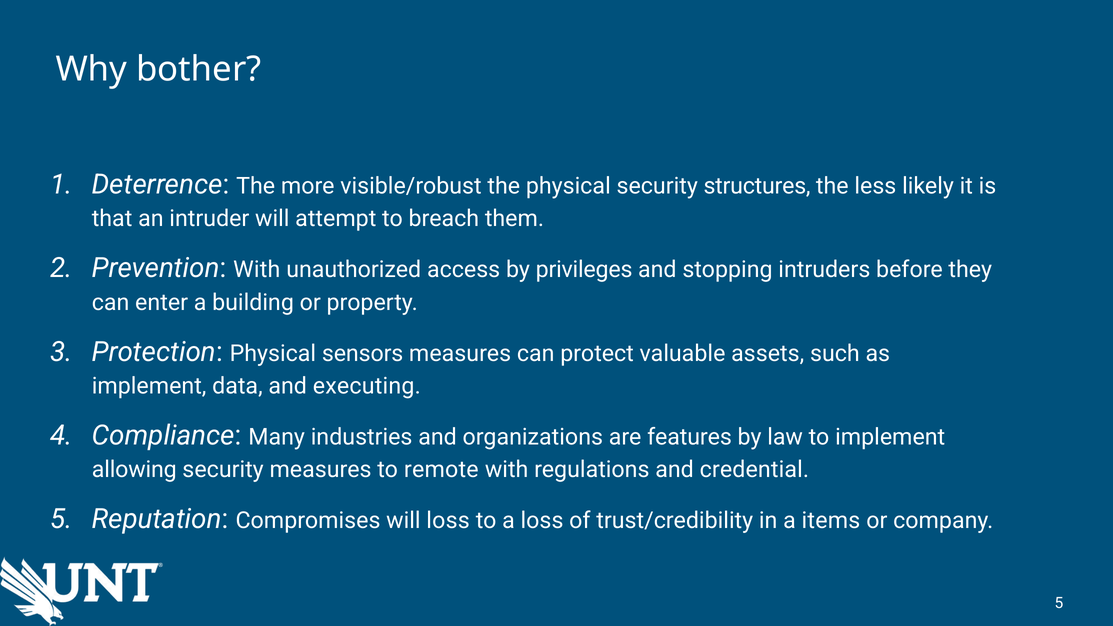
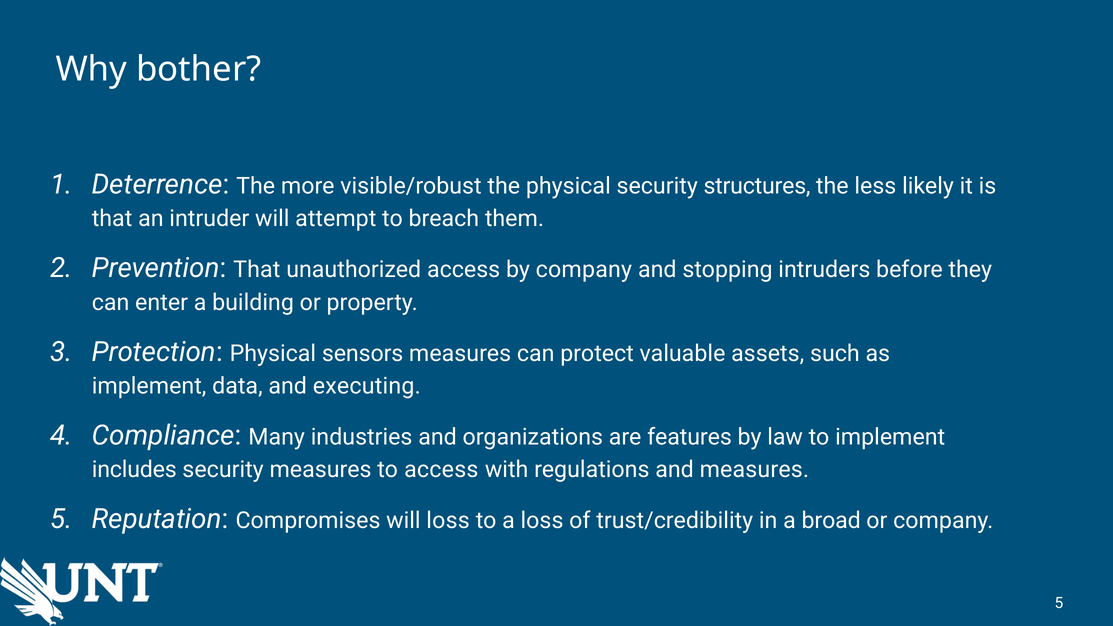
Prevention With: With -> That (257, 270)
by privileges: privileges -> company (584, 270)
allowing: allowing -> includes (134, 470)
to remote: remote -> access (441, 470)
and credential: credential -> measures (754, 470)
items: items -> broad (831, 521)
